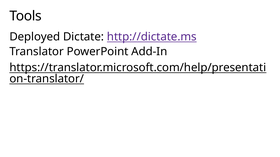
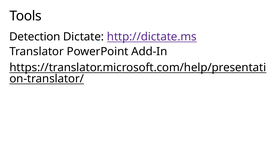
Deployed: Deployed -> Detection (35, 37)
